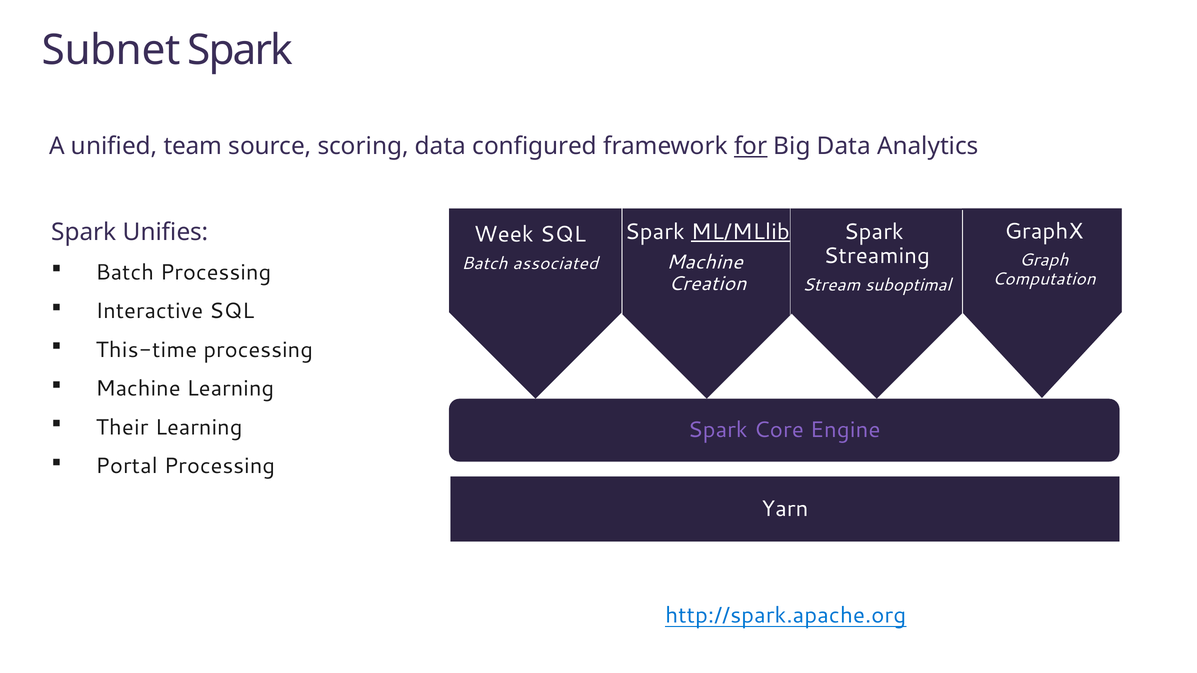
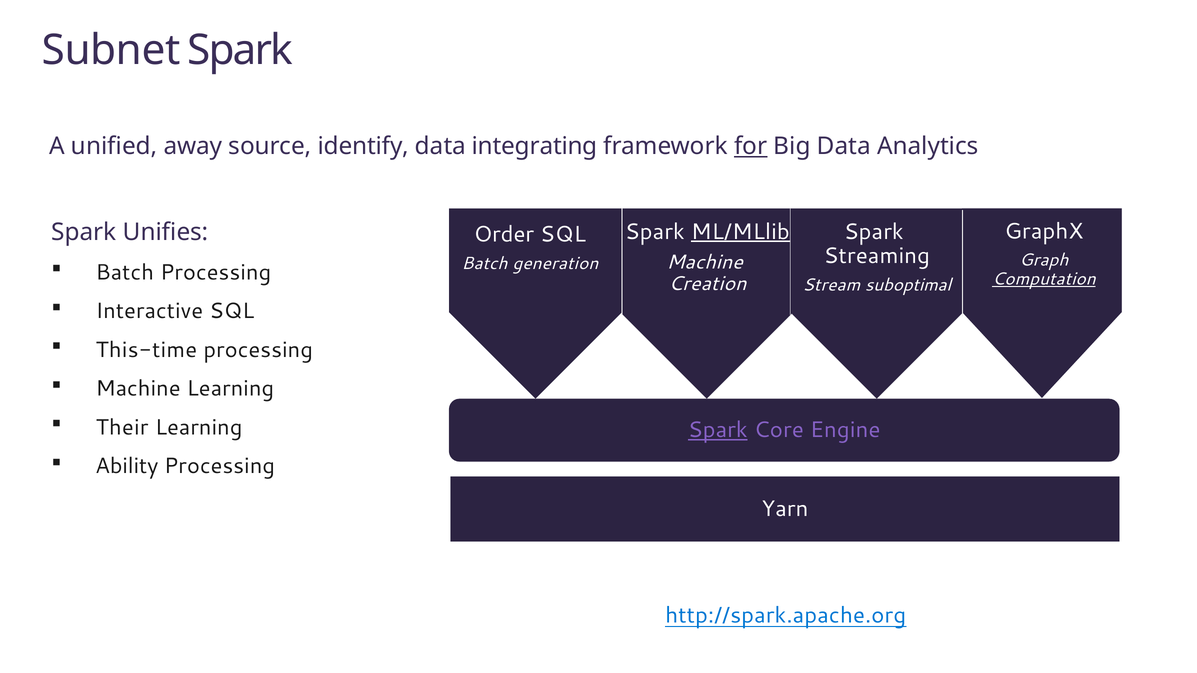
team: team -> away (193, 146)
scoring: scoring -> identify (363, 146)
configured: configured -> integrating (535, 146)
Week: Week -> Order (504, 235)
associated: associated -> generation (555, 264)
Computation underline: none -> present (1044, 279)
Spark underline: none -> present (718, 430)
Portal: Portal -> Ability (127, 466)
